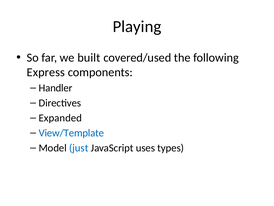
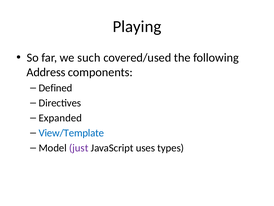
built: built -> such (89, 57)
Express: Express -> Address (46, 72)
Handler: Handler -> Defined (56, 88)
just colour: blue -> purple (79, 148)
